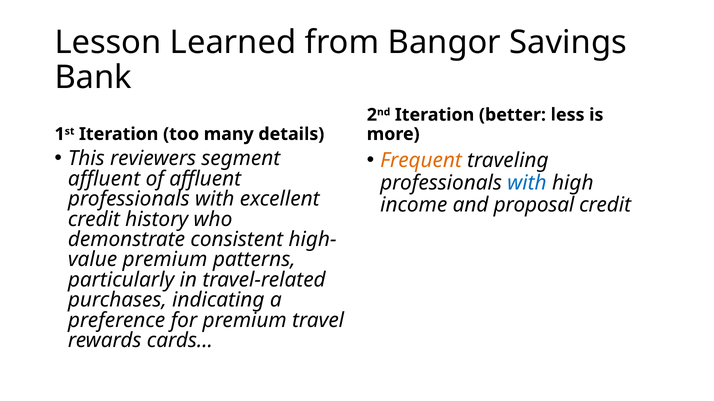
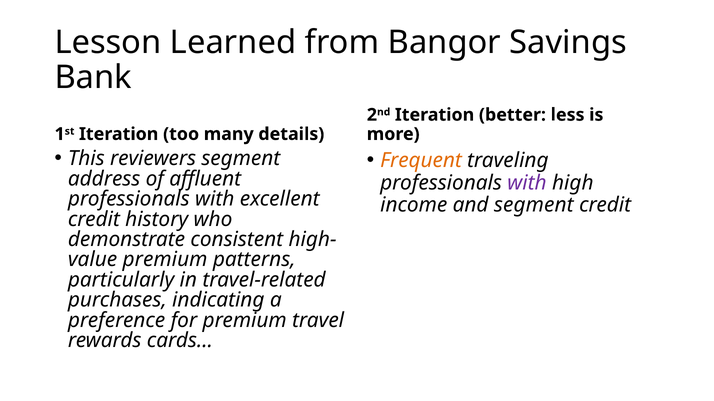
affluent: affluent -> address (104, 179)
with colour: blue -> purple (527, 183)
and proposal: proposal -> segment (534, 205)
